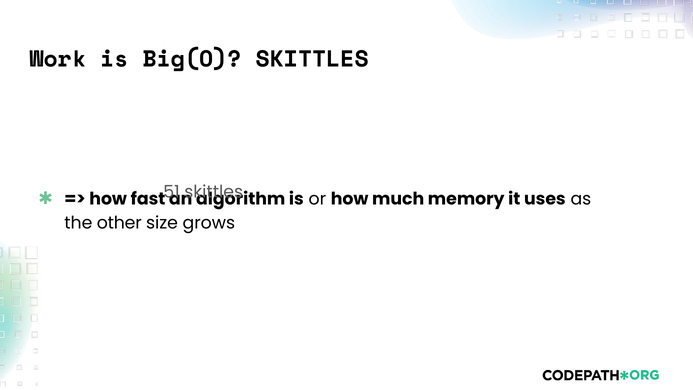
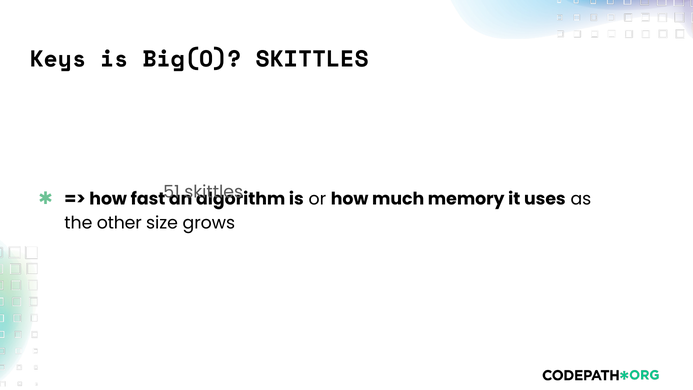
Work: Work -> Keys (58, 59)
